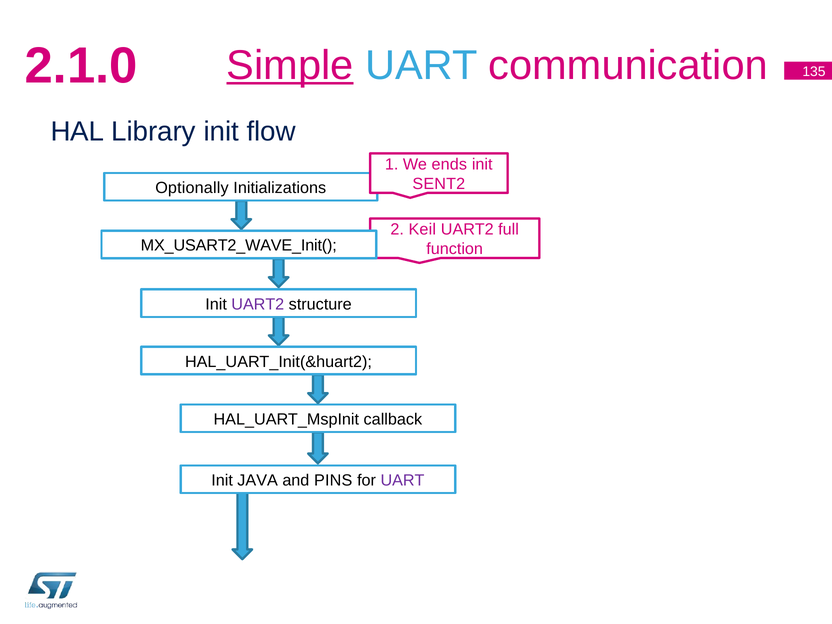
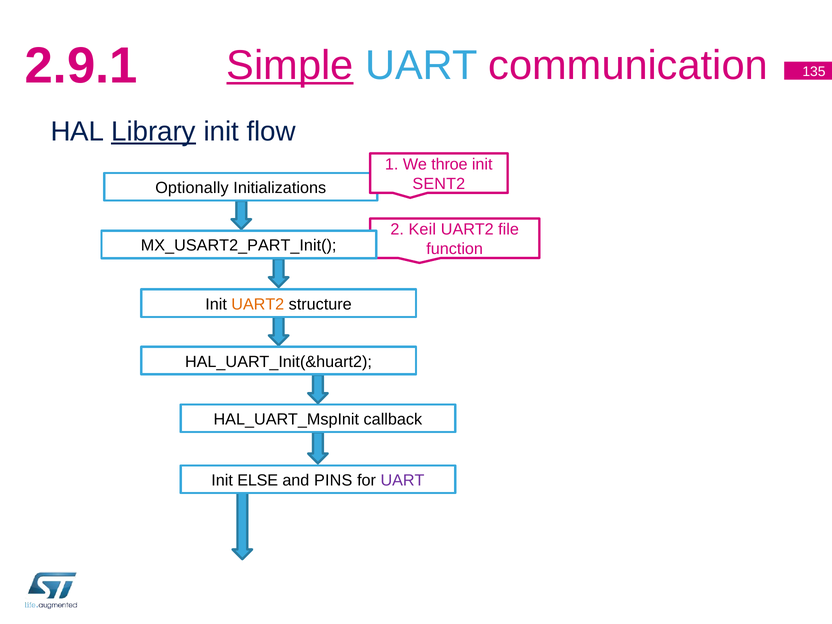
2.1.0: 2.1.0 -> 2.9.1 (81, 66)
Library underline: none -> present (153, 132)
ends: ends -> throe (449, 165)
full: full -> file (509, 230)
MX_USART2_WAVE_Init(: MX_USART2_WAVE_Init( -> MX_USART2_PART_Init( (239, 246)
UART2 colour: purple -> orange (258, 304)
JAVA: JAVA -> ELSE (258, 480)
